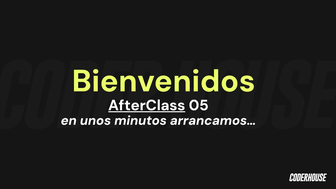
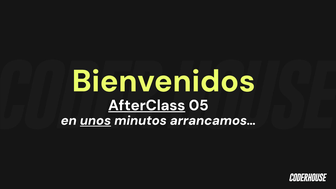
unos underline: none -> present (95, 120)
